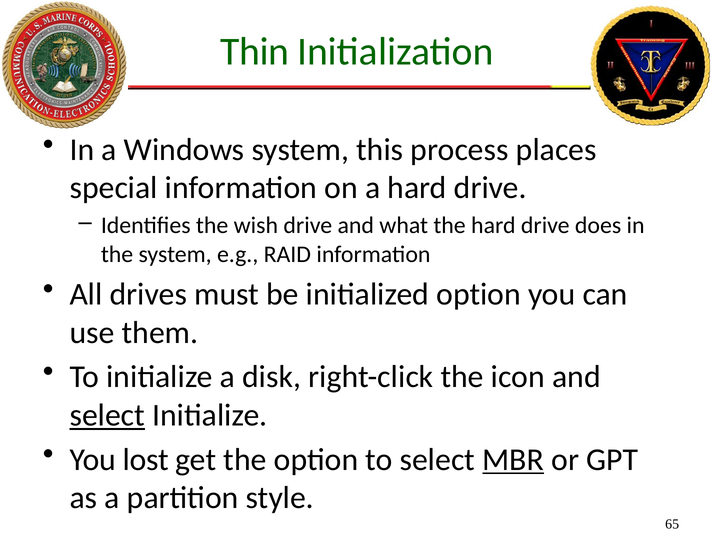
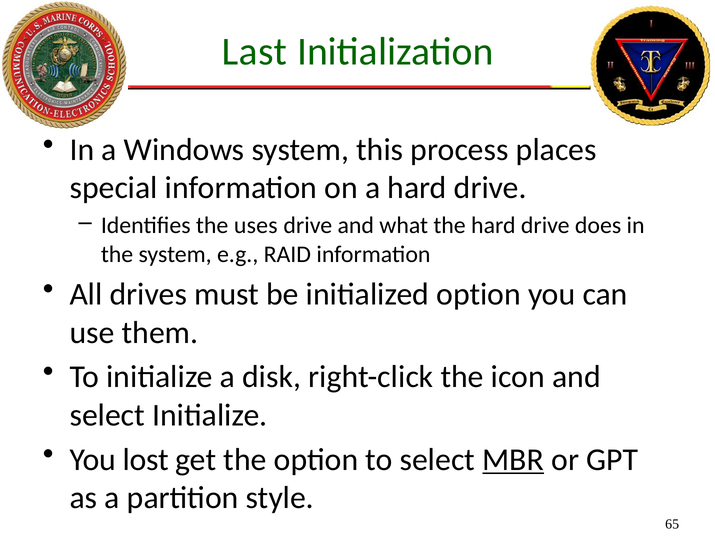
Thin: Thin -> Last (254, 52)
wish: wish -> uses (256, 226)
select underline: present -> none (107, 415)
